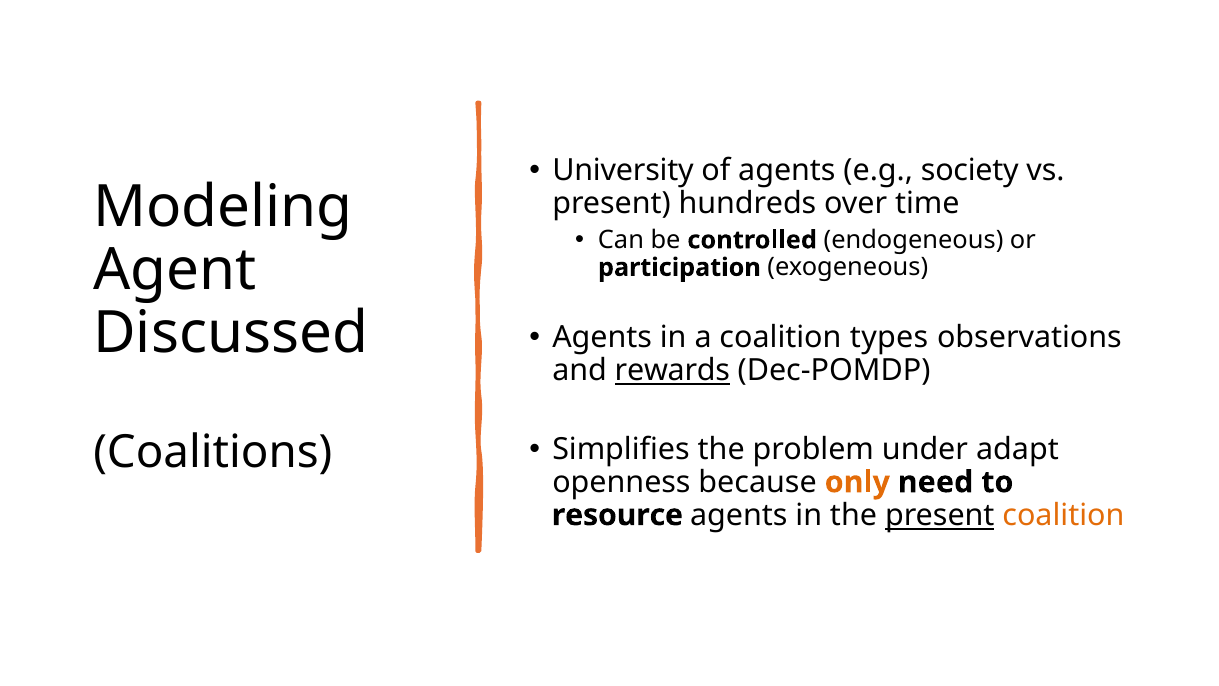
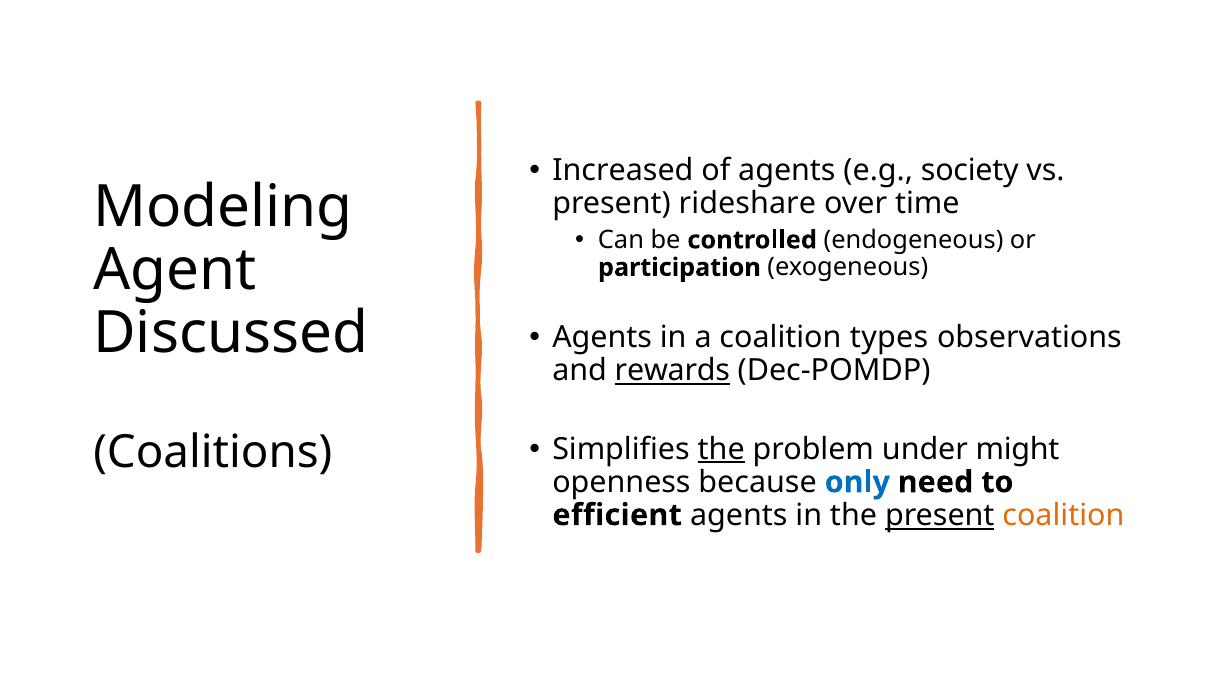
University: University -> Increased (623, 170)
hundreds: hundreds -> rideshare (747, 203)
the underline: none -> present (721, 449)
adapt: adapt -> might (1018, 449)
only colour: orange -> blue (857, 482)
resource: resource -> efficient (617, 515)
